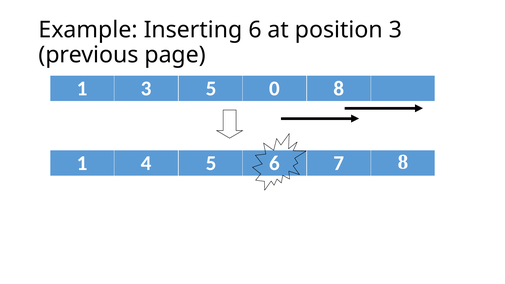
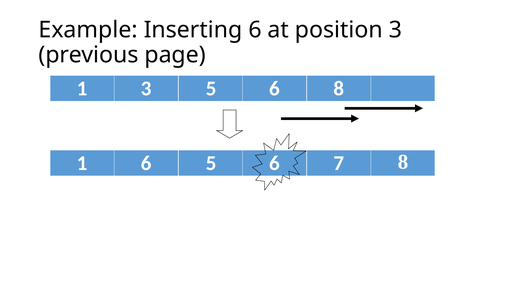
3 5 0: 0 -> 6 (275, 89)
1 4: 4 -> 6 (146, 163)
